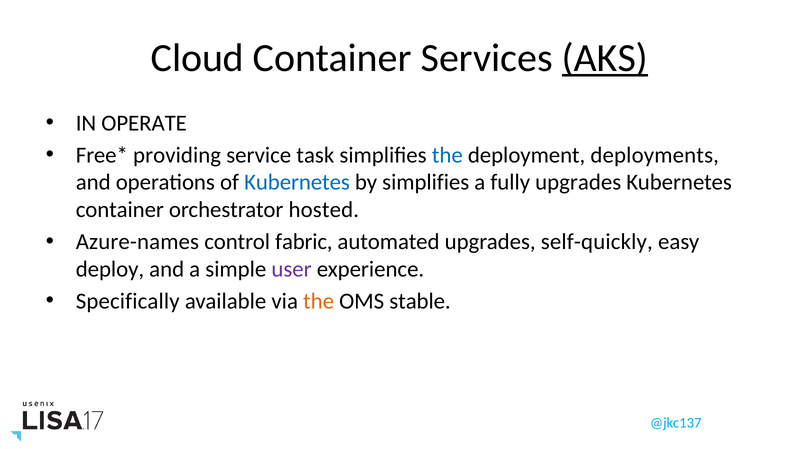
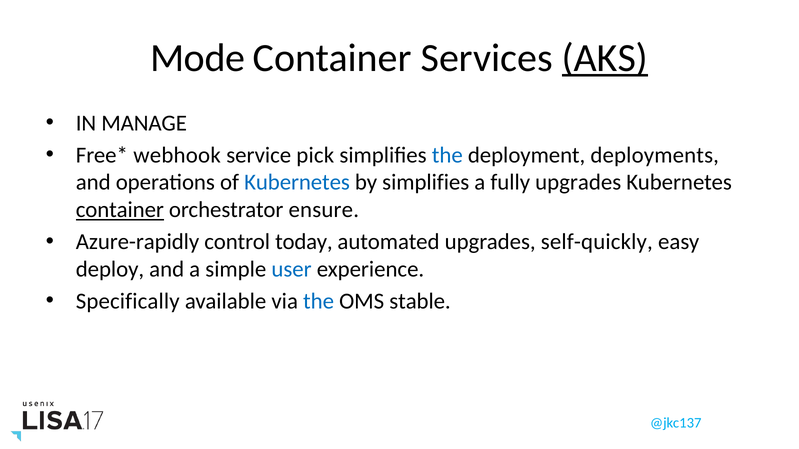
Cloud: Cloud -> Mode (198, 58)
OPERATE: OPERATE -> MANAGE (144, 123)
providing: providing -> webhook (177, 155)
task: task -> pick (315, 155)
container underline: none -> present (120, 210)
hosted: hosted -> ensure (324, 210)
Azure-names: Azure-names -> Azure-rapidly (137, 242)
fabric: fabric -> today (304, 242)
user colour: purple -> blue (292, 269)
the colour: orange -> blue (319, 301)
